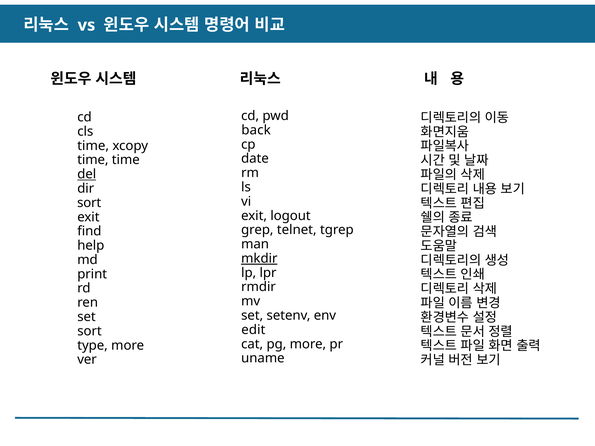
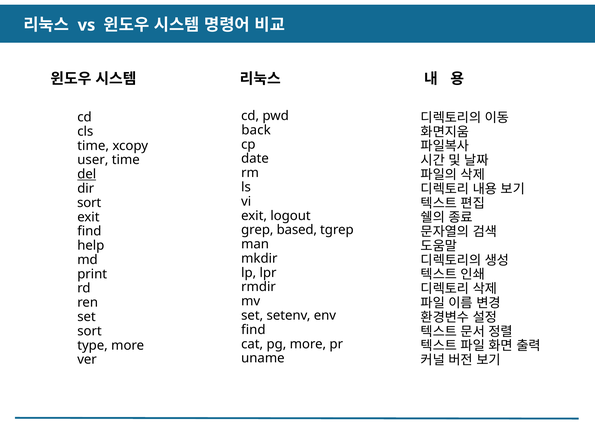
time: time -> user (93, 160)
telnet: telnet -> based (297, 230)
mkdir underline: present -> none (259, 259)
edit: edit -> find (253, 330)
